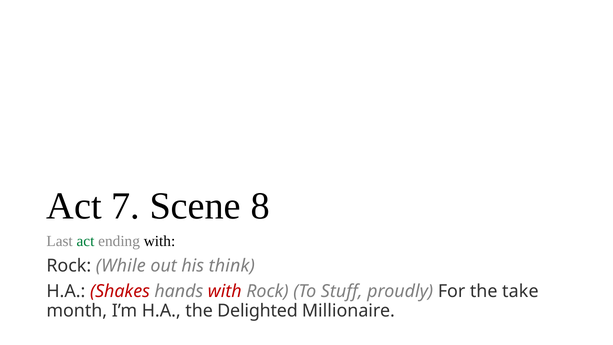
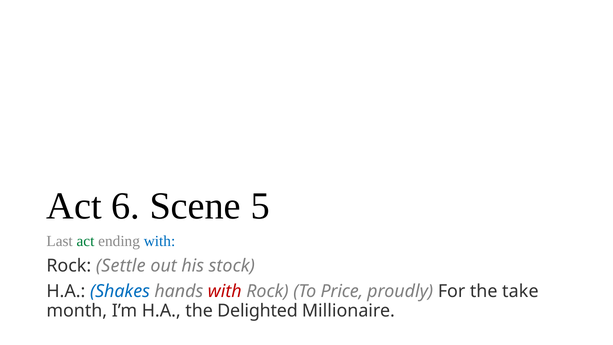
7: 7 -> 6 (126, 206)
8: 8 -> 5 (260, 206)
with colour: black -> blue (160, 241)
While: While -> Settle (121, 266)
think: think -> stock (232, 266)
Shakes colour: red -> blue (120, 291)
Stuff: Stuff -> Price (342, 291)
